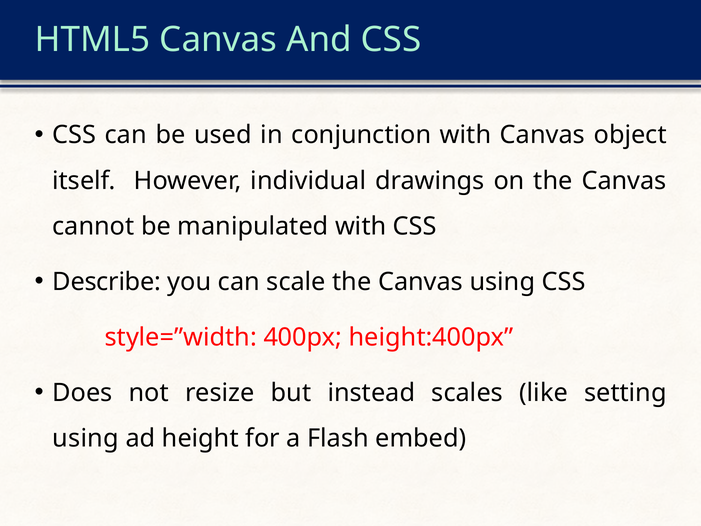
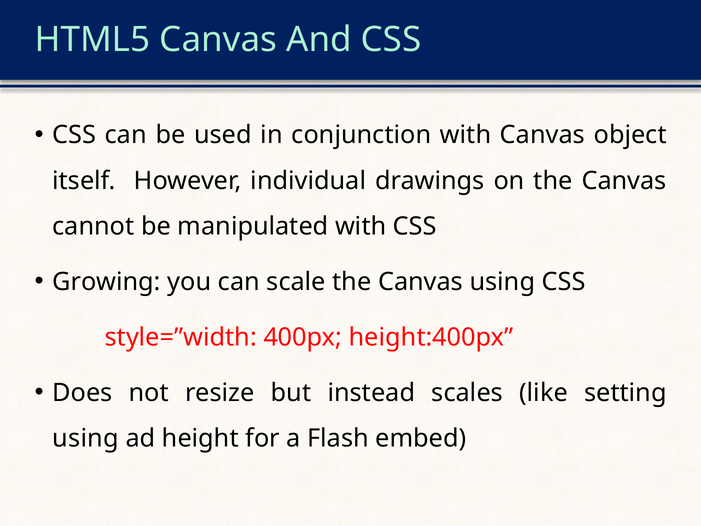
Describe: Describe -> Growing (107, 282)
